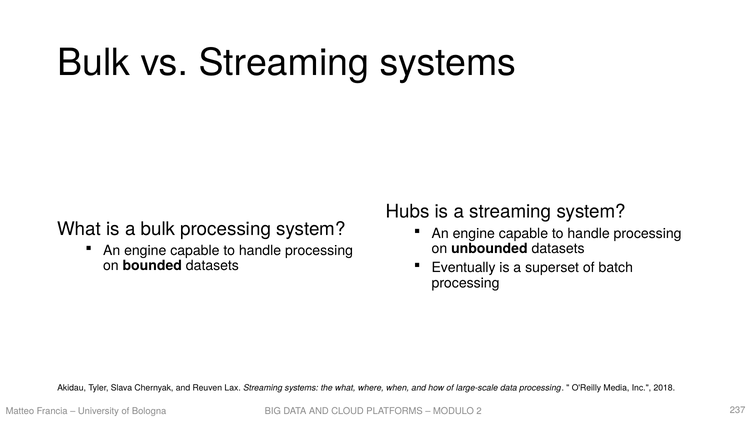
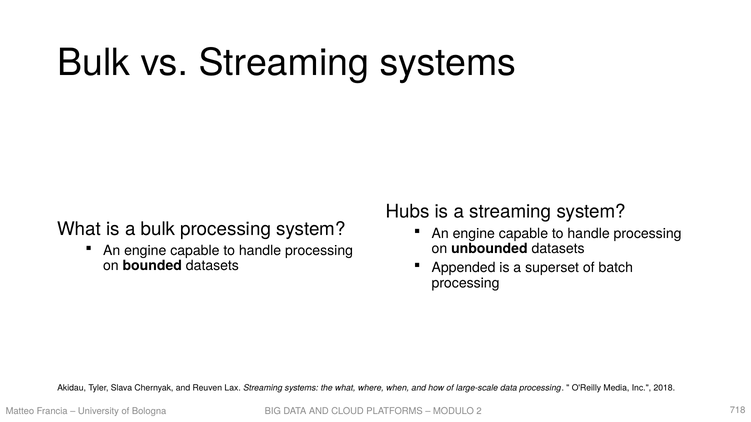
Eventually: Eventually -> Appended (464, 268)
237: 237 -> 718 (738, 411)
